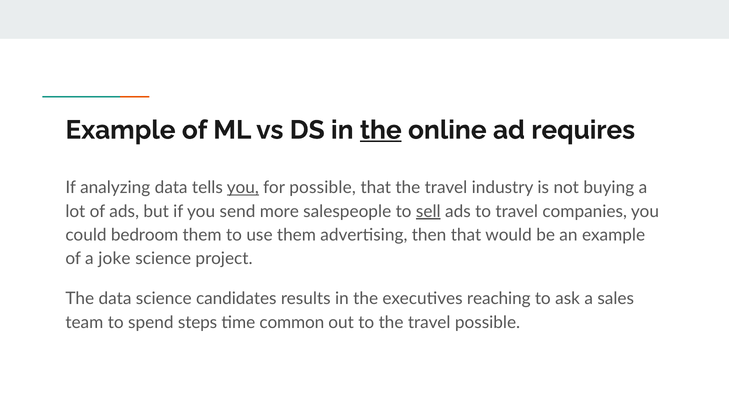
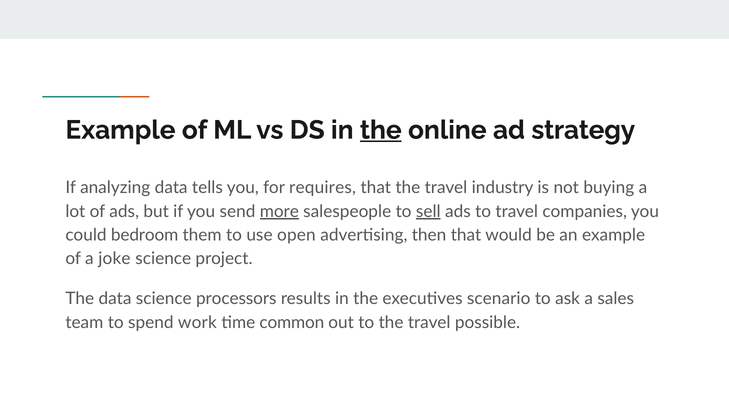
requires: requires -> strategy (583, 130)
you underline: present -> none (243, 188)
for possible: possible -> requires (323, 188)
more underline: none -> present (279, 211)
use them: them -> open (296, 235)
candidates: candidates -> processors (236, 299)
reaching: reaching -> scenario (499, 299)
steps: steps -> work (197, 323)
